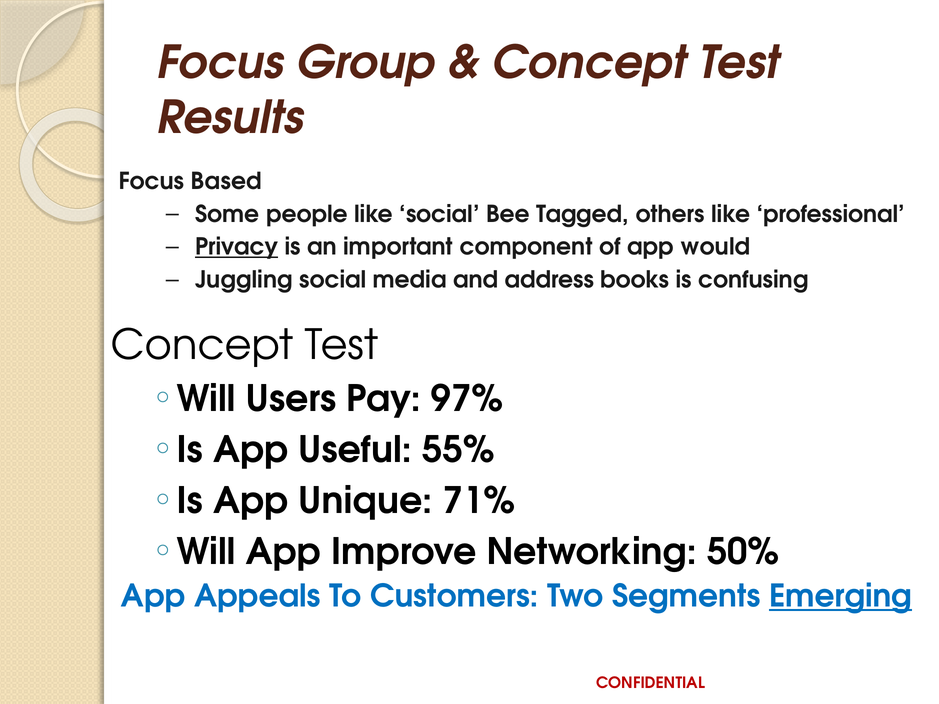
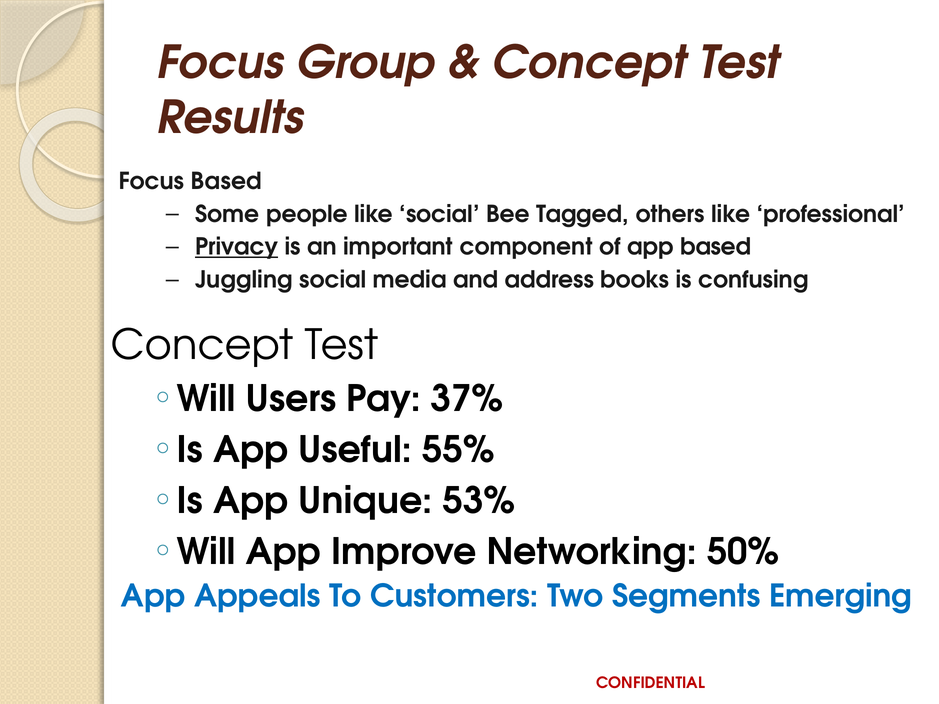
app would: would -> based (716, 247)
97%: 97% -> 37% (467, 399)
71%: 71% -> 53% (479, 501)
Emerging underline: present -> none (841, 597)
